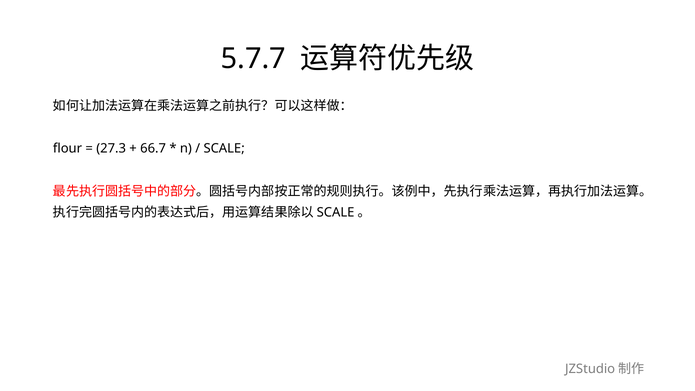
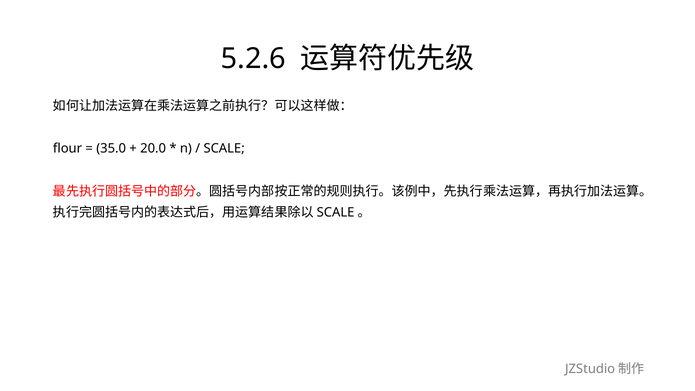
5.7.7: 5.7.7 -> 5.2.6 (253, 59)
27.3: 27.3 -> 35.0 (111, 149)
66.7: 66.7 -> 20.0 (153, 149)
